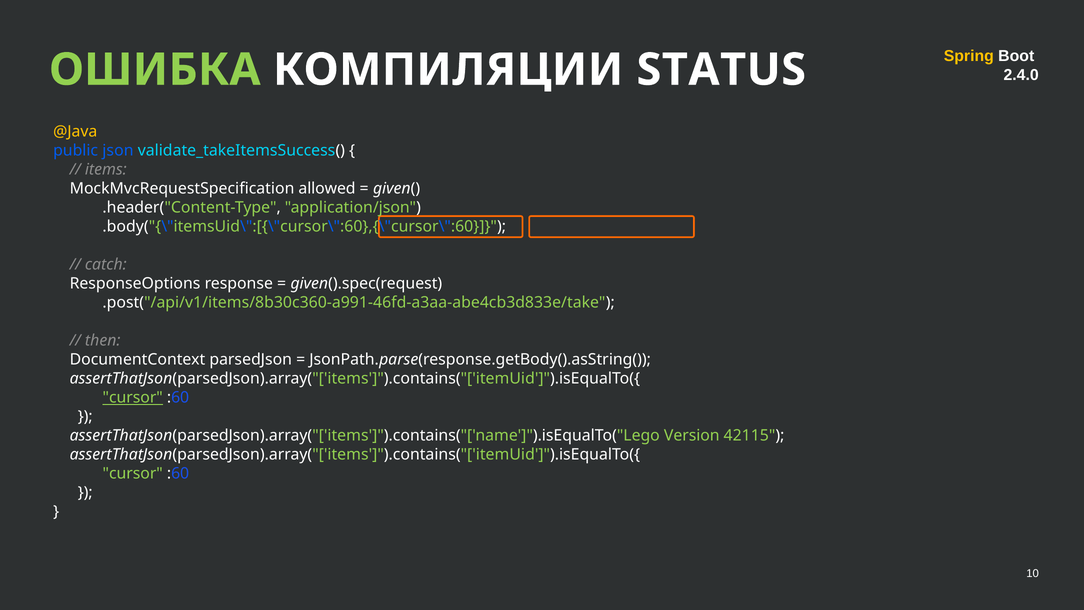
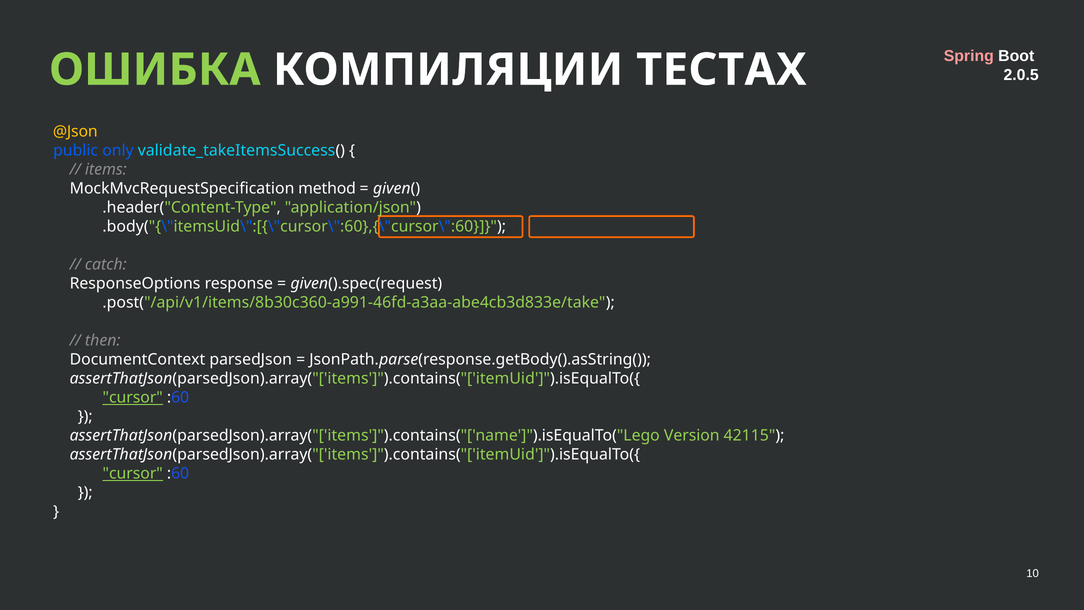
Spring colour: yellow -> pink (969, 56)
STATUS: STATUS -> ТЕСТАХ (721, 70)
2.4.0: 2.4.0 -> 2.0.5 (1021, 75)
@Java: @Java -> @Json (75, 132)
json: json -> only (118, 151)
allowed: allowed -> method (327, 189)
cursor underline: none -> present (133, 473)
